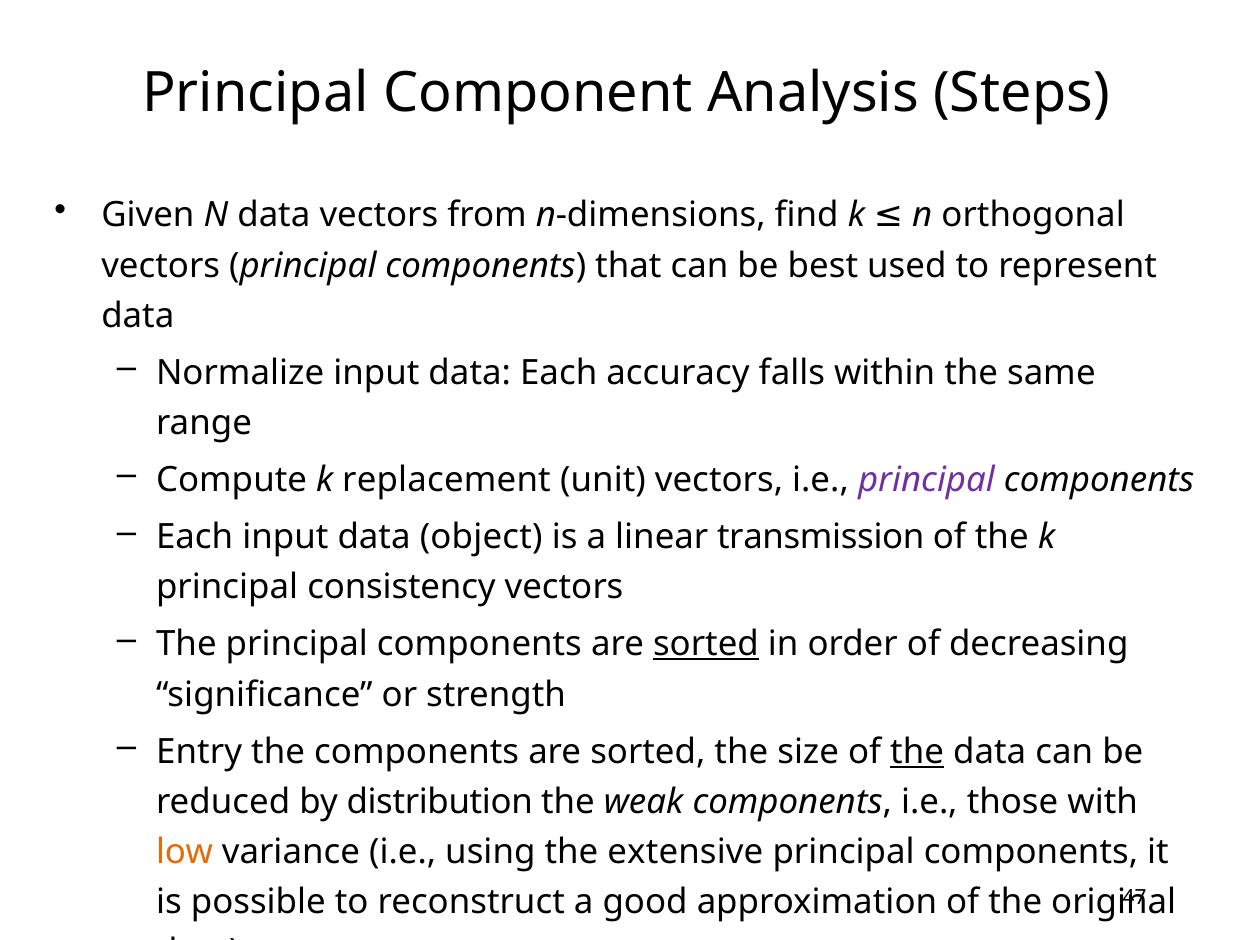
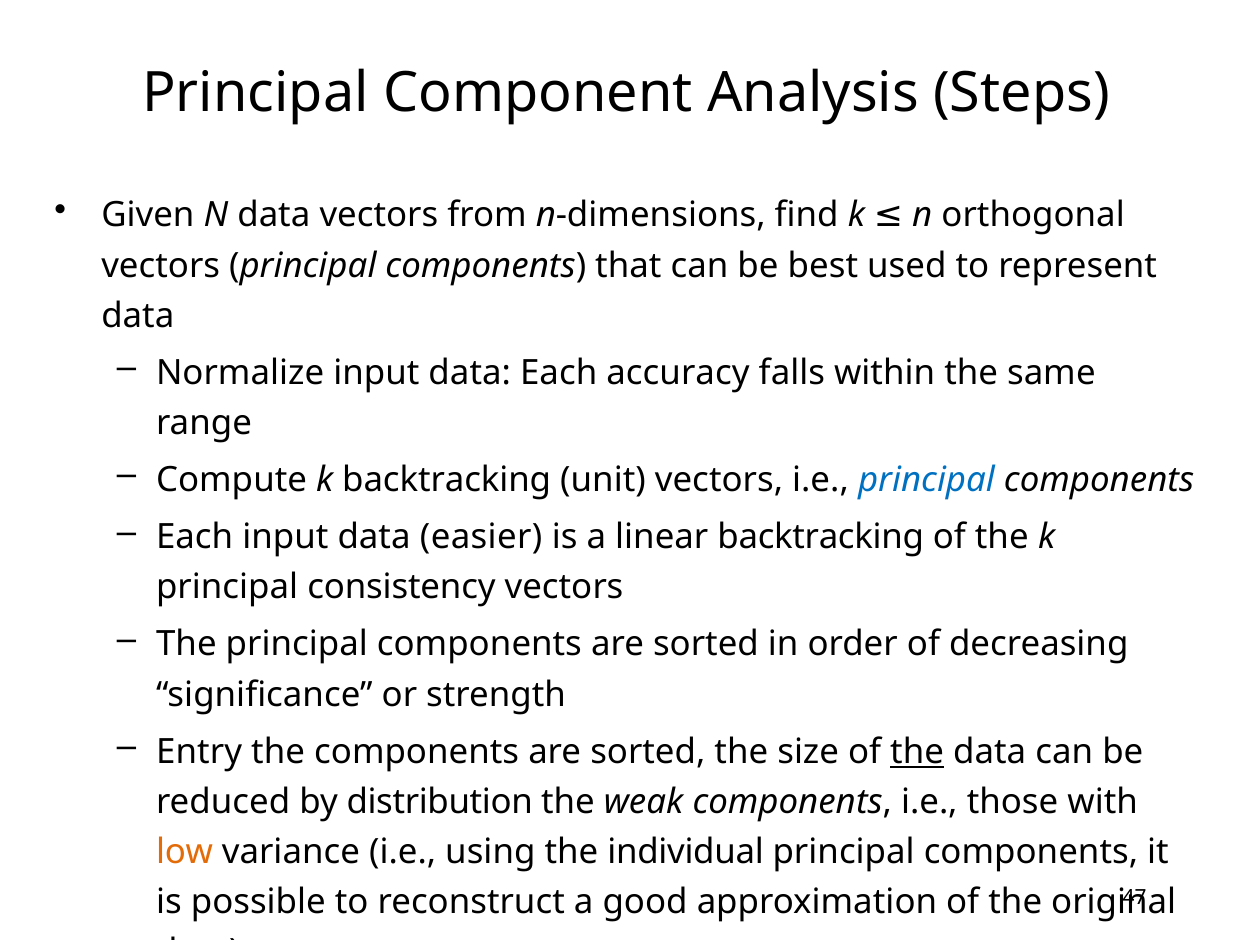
k replacement: replacement -> backtracking (447, 480)
principal colour: purple -> blue (926, 480)
object: object -> easier (481, 537)
linear transmission: transmission -> backtracking (821, 537)
sorted underline: present -> none (706, 644)
extensive: extensive -> individual (686, 852)
